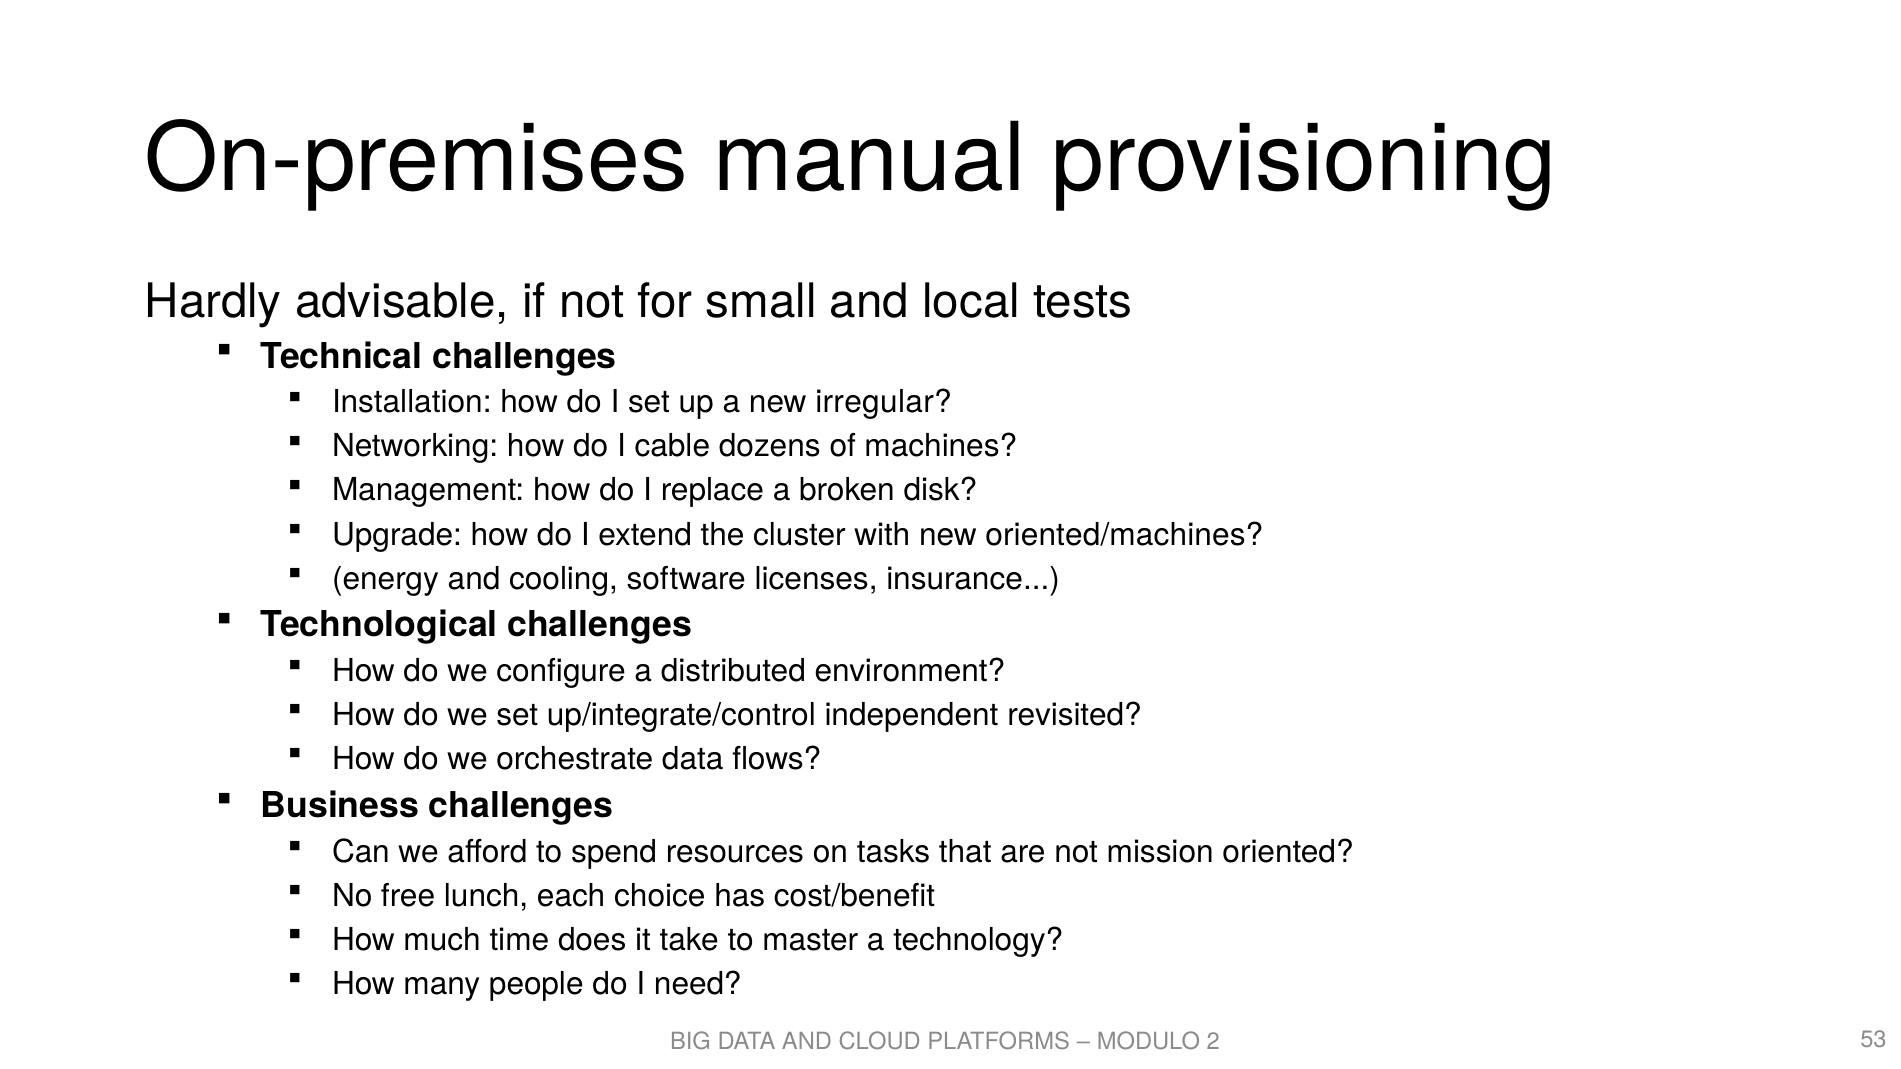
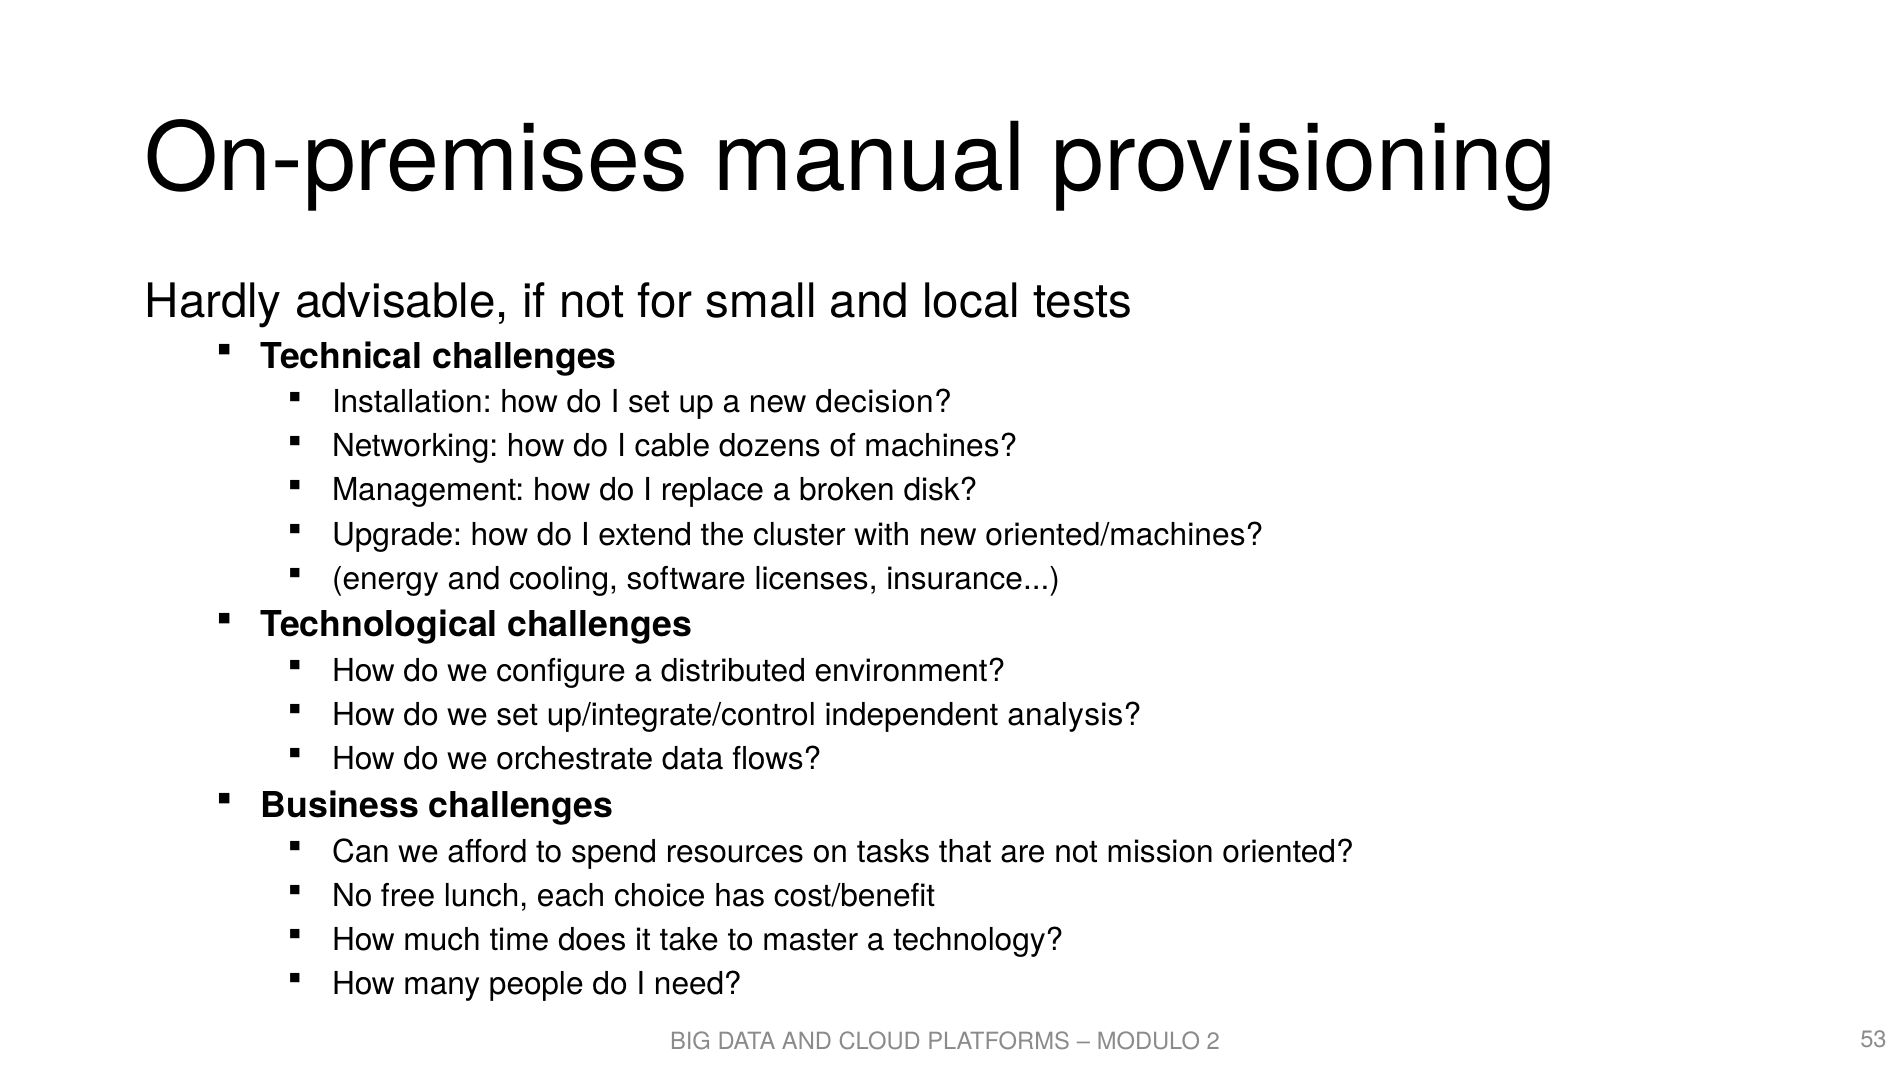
irregular: irregular -> decision (884, 403)
revisited: revisited -> analysis (1074, 715)
